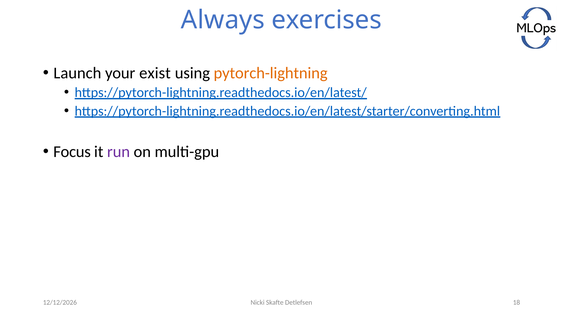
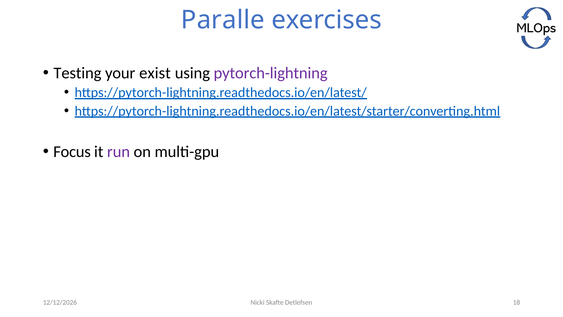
Always: Always -> Paralle (223, 20)
Launch: Launch -> Testing (77, 73)
pytorch-lightning colour: orange -> purple (271, 73)
